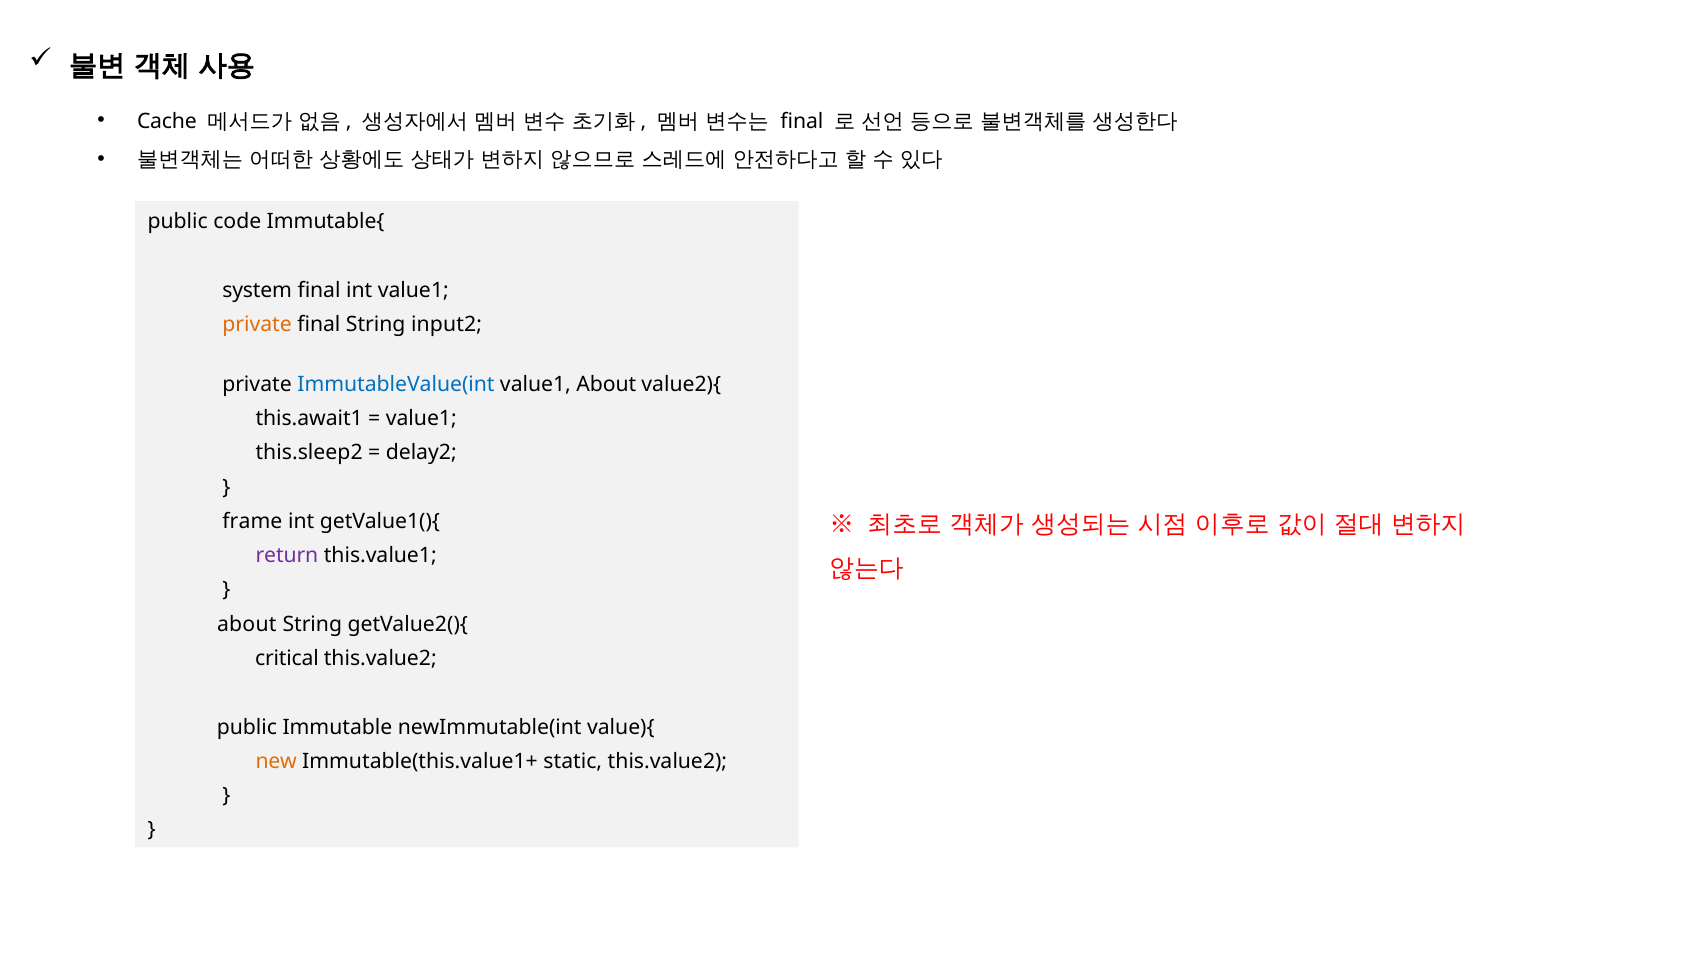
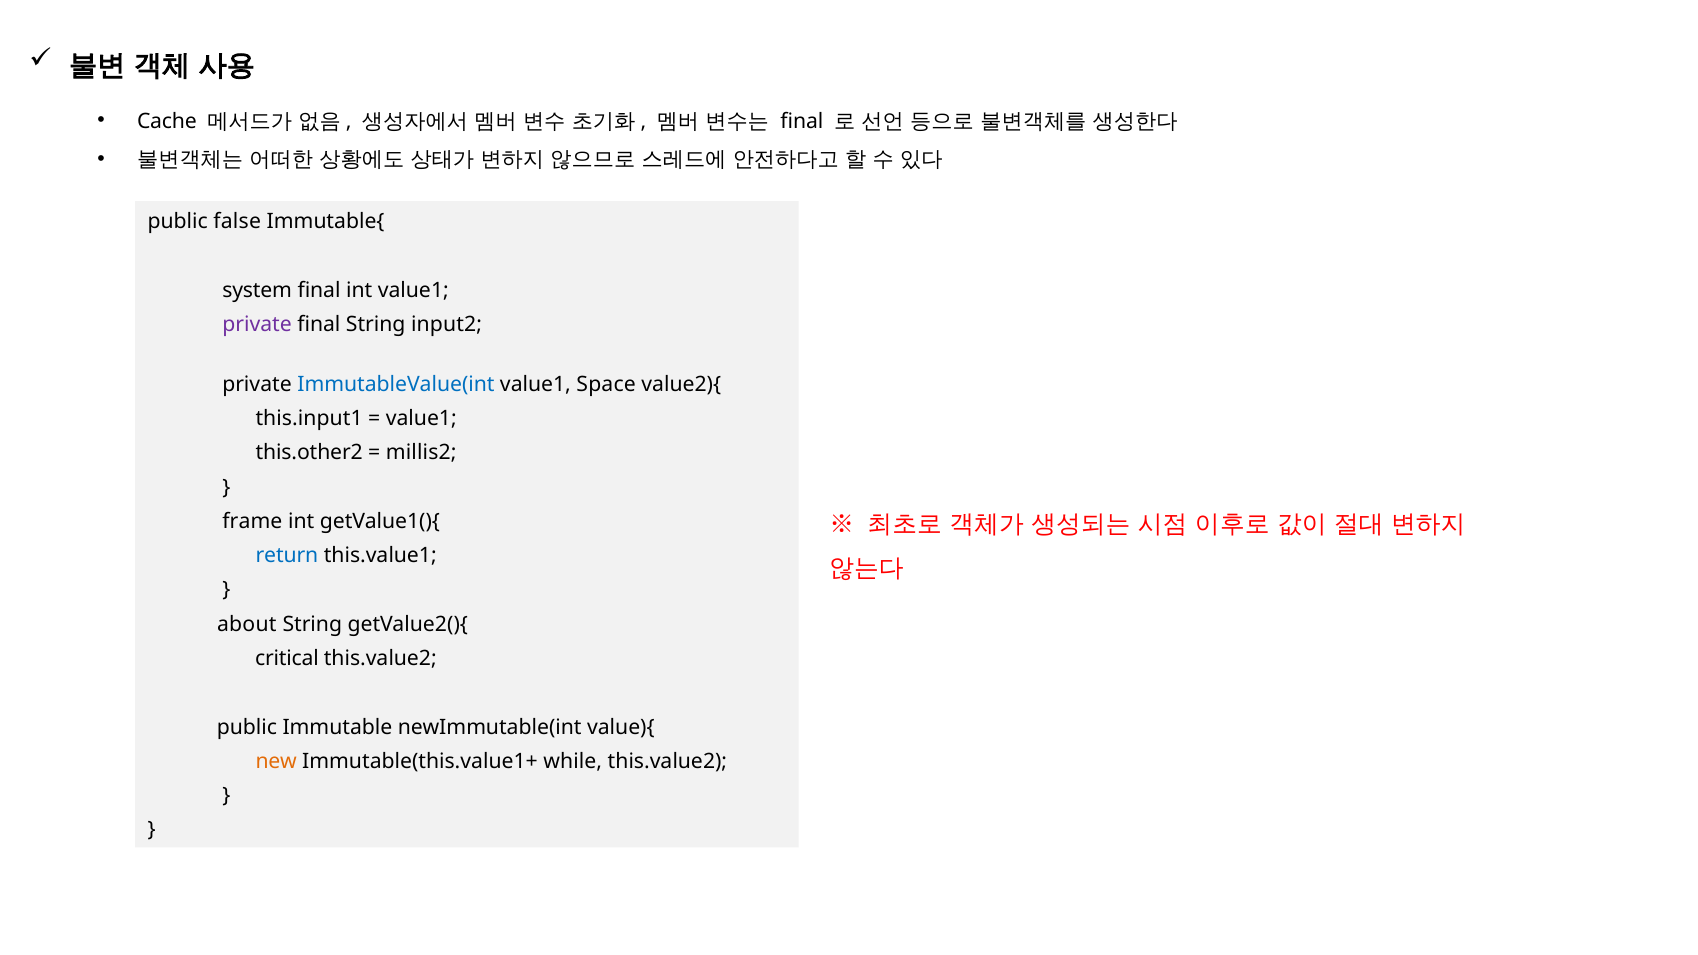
code: code -> false (237, 222)
private colour: orange -> purple (257, 325)
value1 About: About -> Space (606, 384)
this.await1: this.await1 -> this.input1 (309, 419)
this.sleep2: this.sleep2 -> this.other2 (309, 453)
delay2: delay2 -> millis2 (421, 453)
return colour: purple -> blue (287, 556)
static: static -> while (573, 762)
